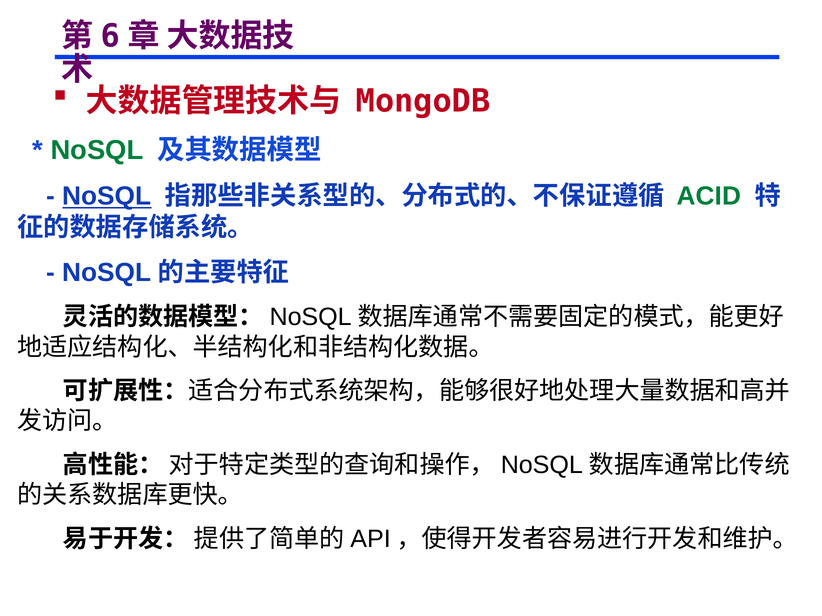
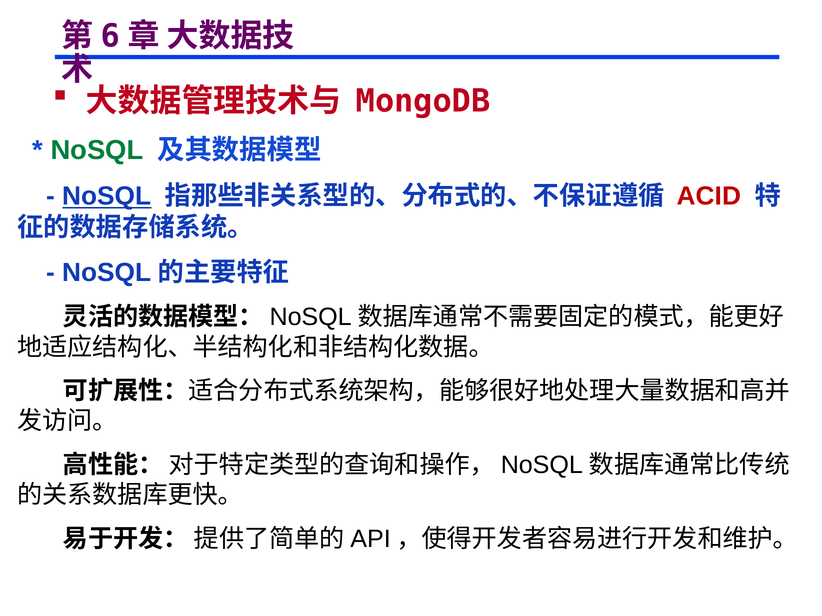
ACID colour: green -> red (709, 196)
